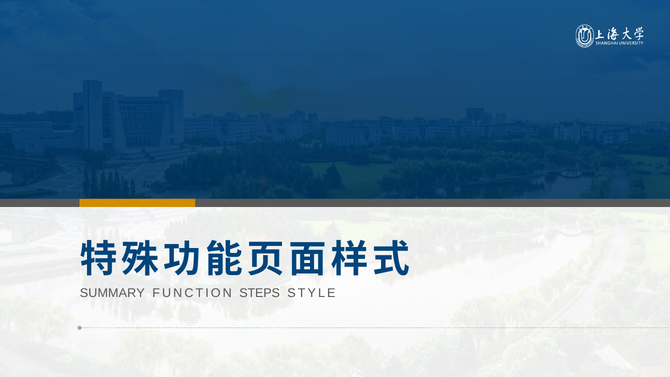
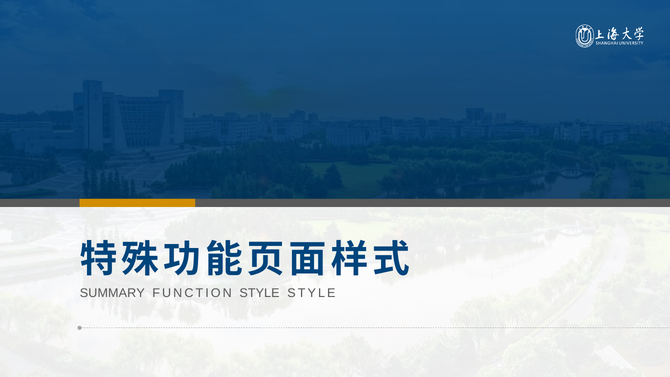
FUNCTION STEPS: STEPS -> STYLE (260, 293)
